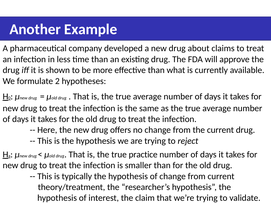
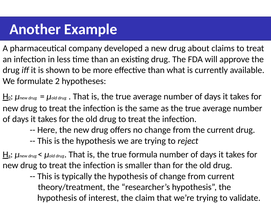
practice: practice -> formula (143, 154)
